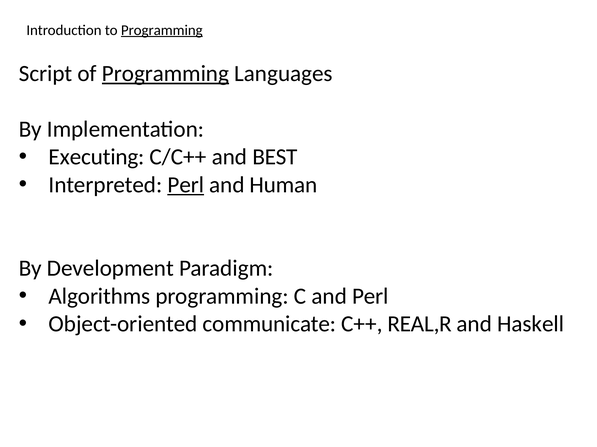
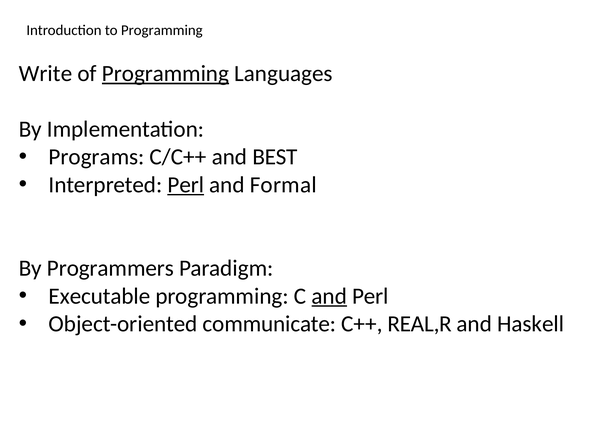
Programming underline: present -> none (162, 30)
Script: Script -> Write (46, 74)
Executing: Executing -> Programs (97, 157)
Human: Human -> Formal (283, 185)
Development: Development -> Programmers (110, 269)
Algorithms: Algorithms -> Executable (99, 297)
and underline: none -> present (329, 297)
